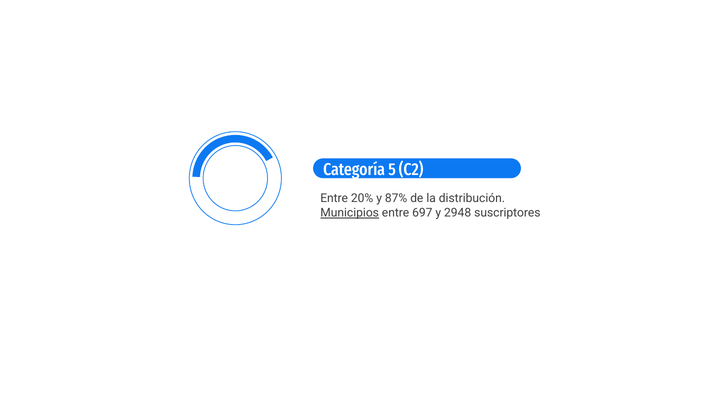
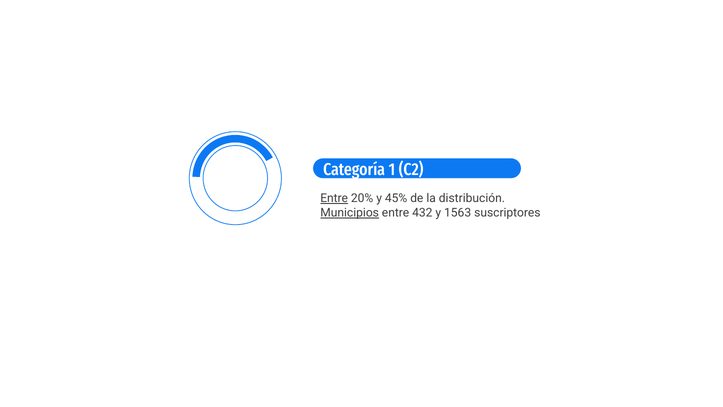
5: 5 -> 1 (392, 169)
Entre underline: none -> present (334, 198)
87%: 87% -> 45% (396, 198)
697: 697 -> 432 (422, 213)
2948: 2948 -> 1563 (458, 213)
